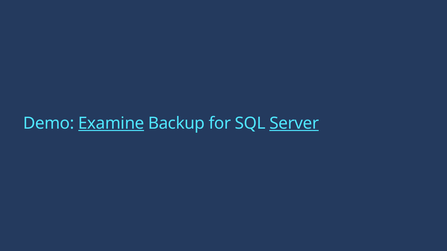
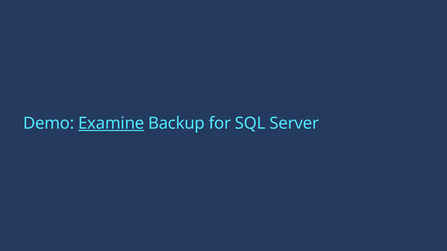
Server underline: present -> none (294, 124)
